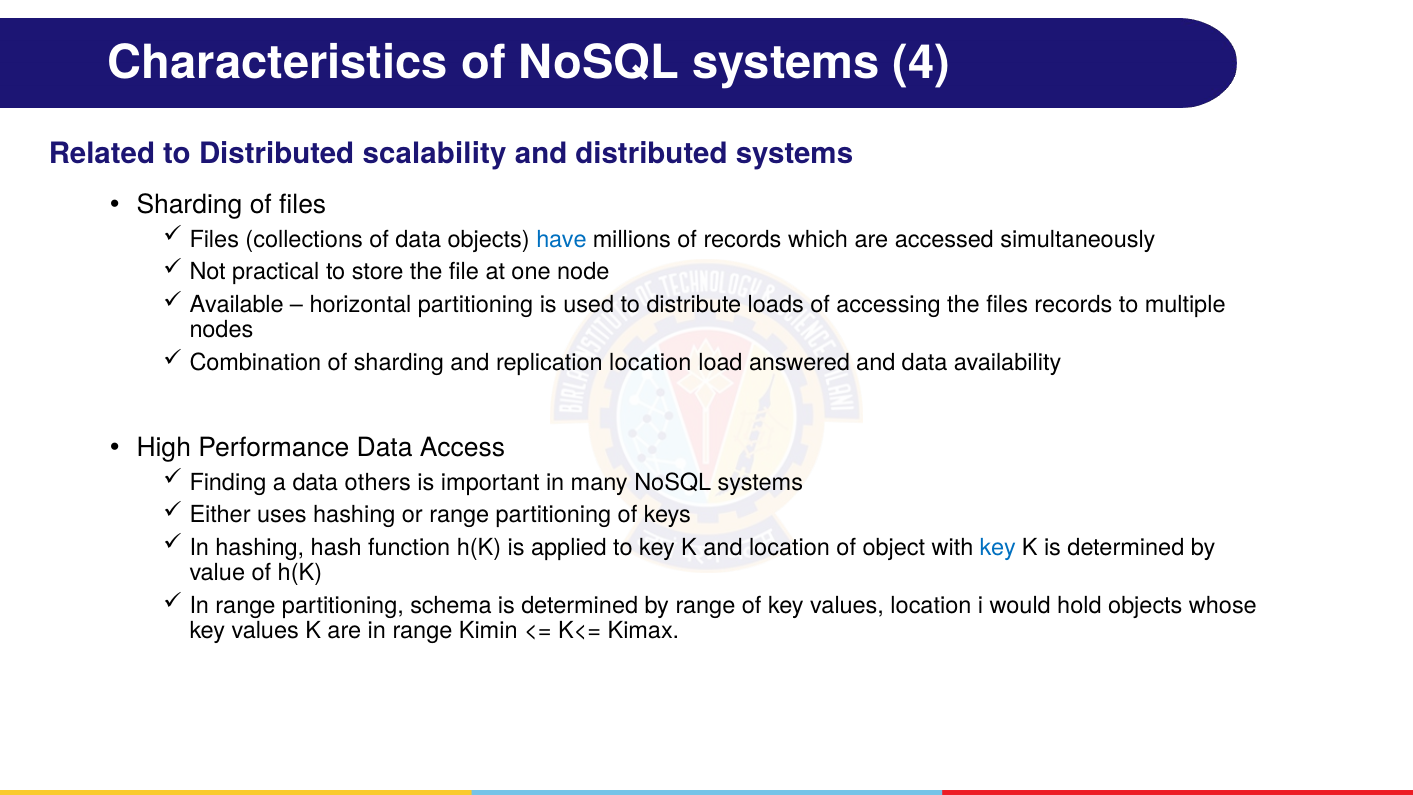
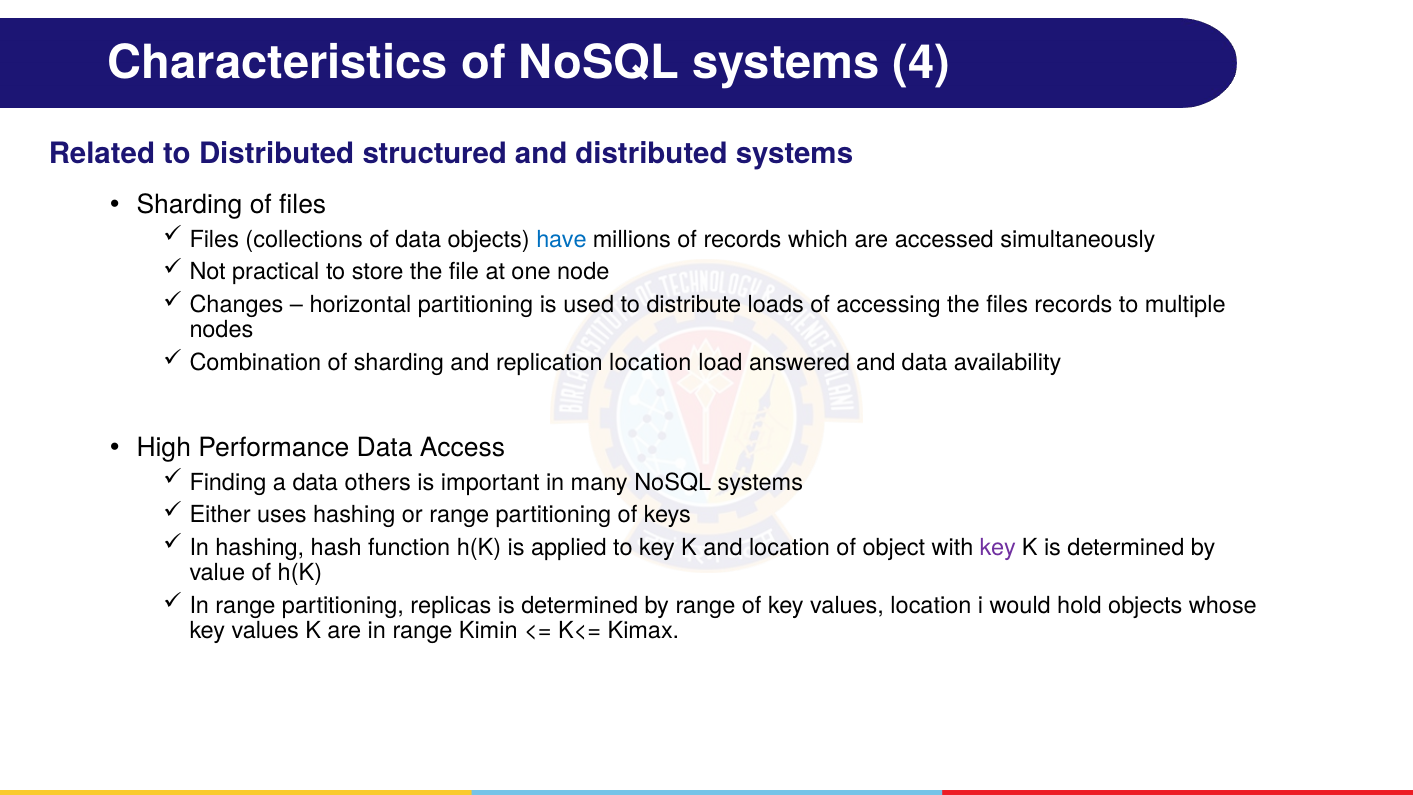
scalability: scalability -> structured (435, 153)
Available: Available -> Changes (236, 305)
key colour: blue -> purple (998, 548)
schema: schema -> replicas (451, 606)
